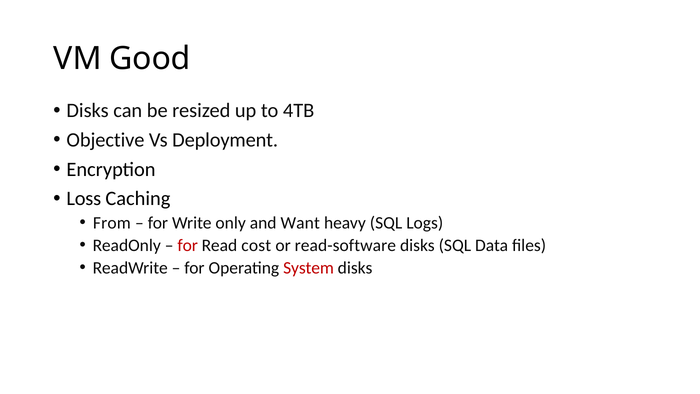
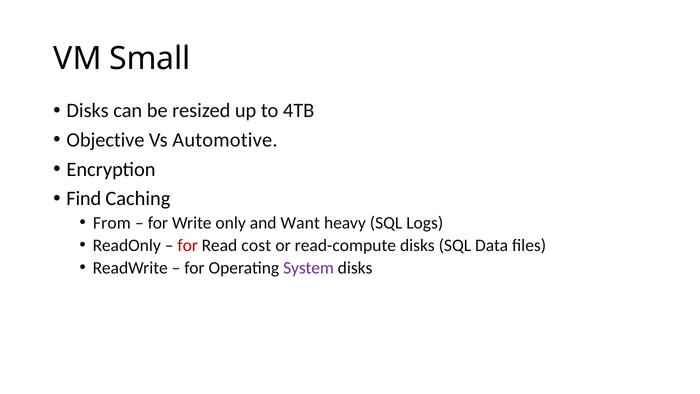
Good: Good -> Small (150, 59)
Deployment: Deployment -> Automotive (225, 140)
Loss: Loss -> Find (84, 198)
read-software: read-software -> read-compute (345, 245)
System colour: red -> purple (309, 268)
